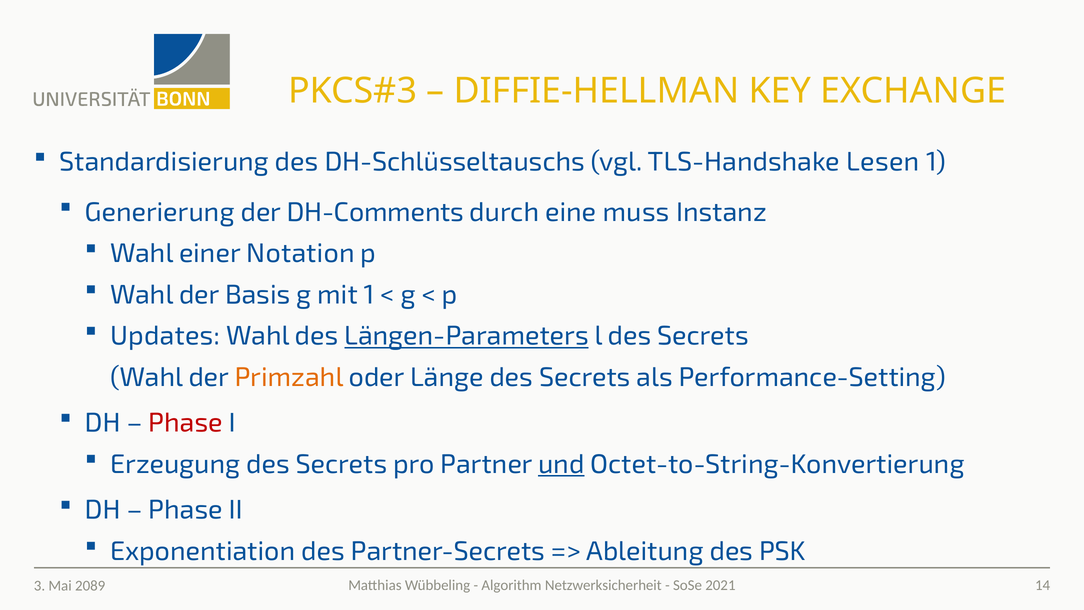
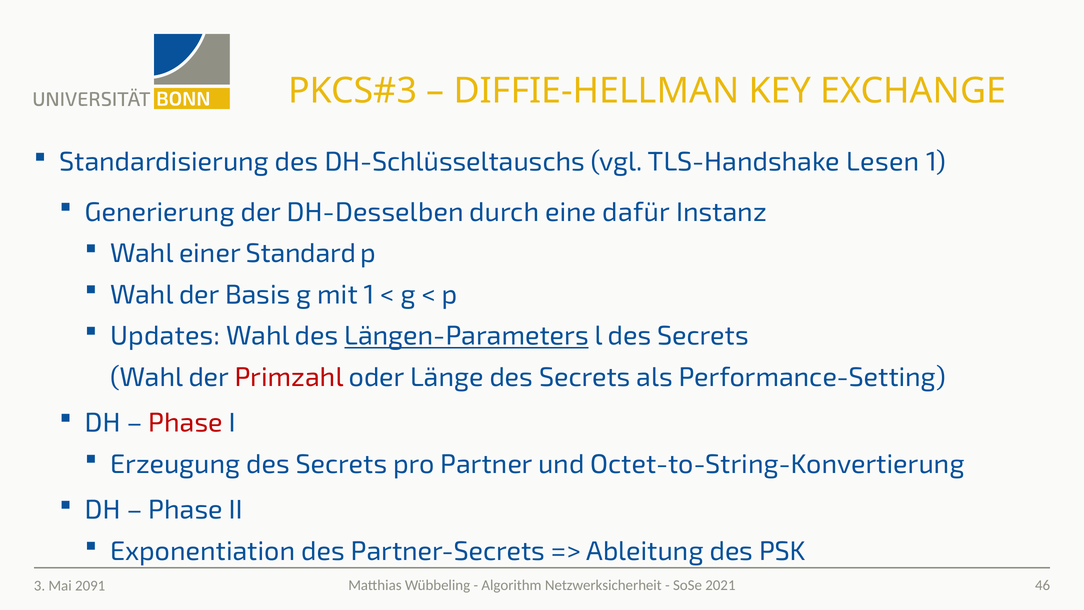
DH-Comments: DH-Comments -> DH-Desselben (375, 212)
muss: muss -> dafür (636, 212)
Notation: Notation -> Standard (301, 254)
Primzahl colour: orange -> red (289, 377)
und underline: present -> none (561, 464)
14: 14 -> 46 (1043, 585)
2089: 2089 -> 2091 (90, 585)
